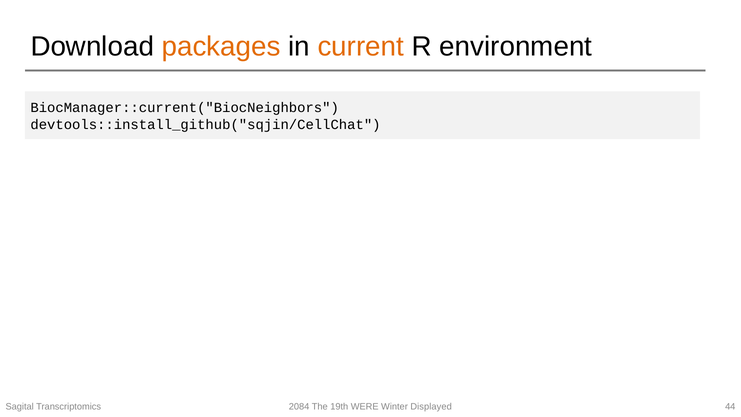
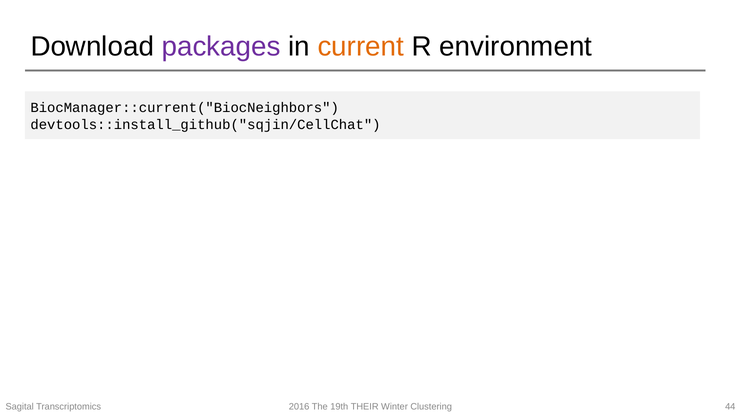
packages colour: orange -> purple (221, 46)
2084: 2084 -> 2016 (299, 406)
WERE: WERE -> THEIR (365, 406)
Displayed: Displayed -> Clustering (431, 406)
